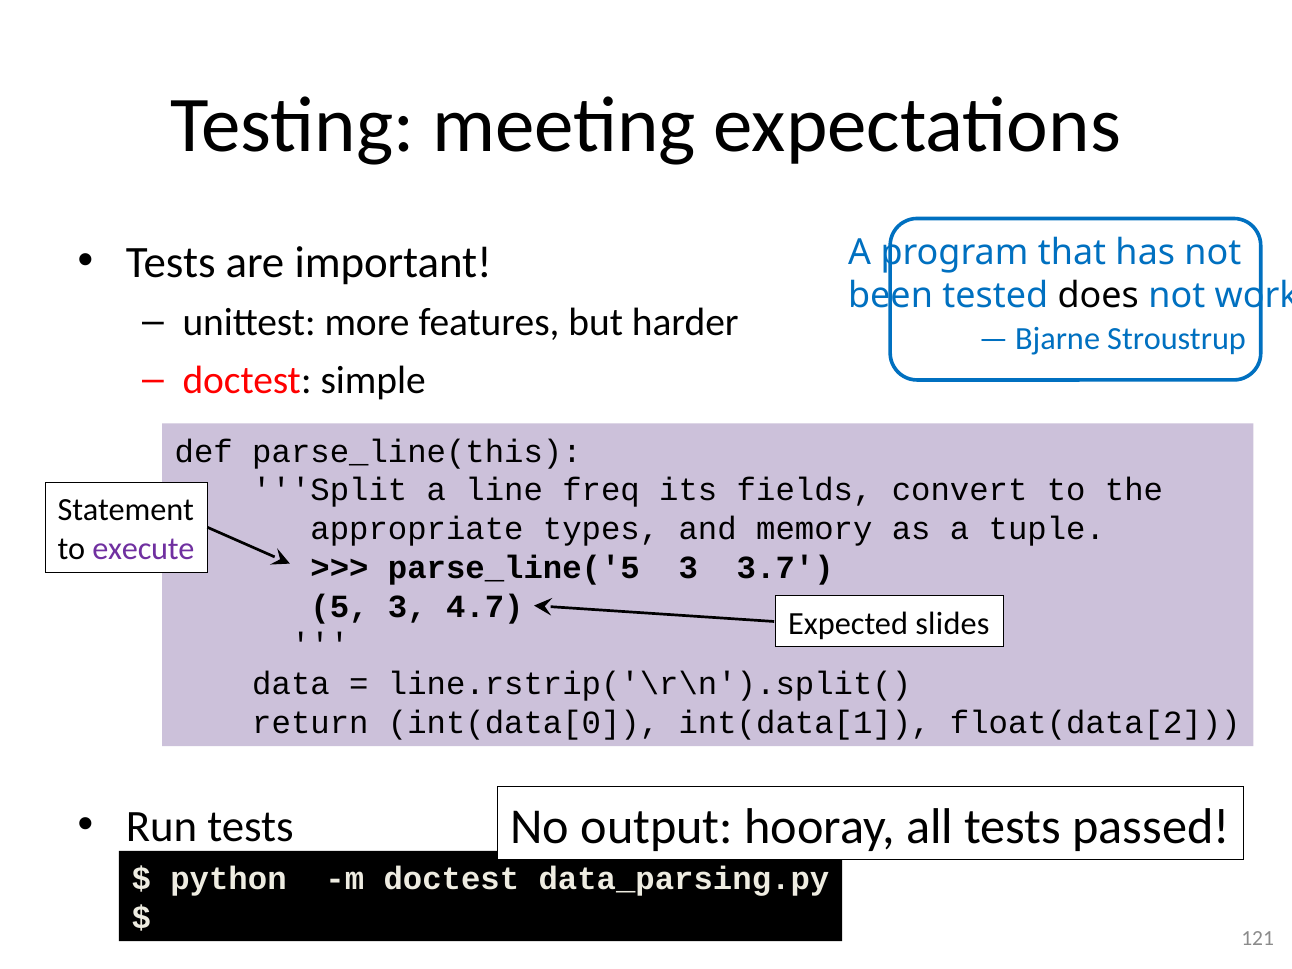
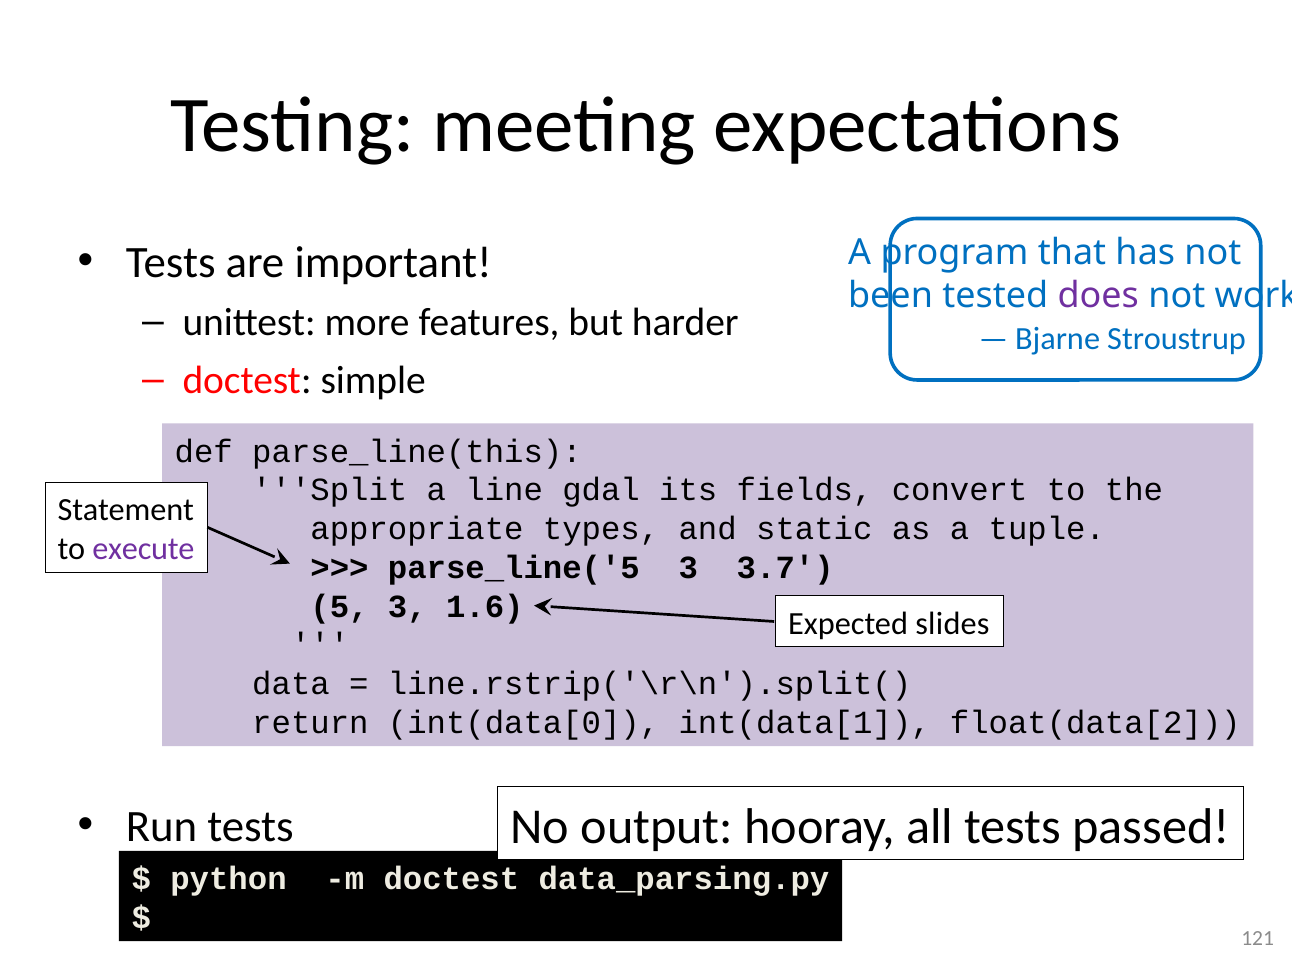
does colour: black -> purple (1098, 295)
freq: freq -> gdal (601, 490)
memory: memory -> static (814, 529)
4.7: 4.7 -> 1.6 (485, 606)
